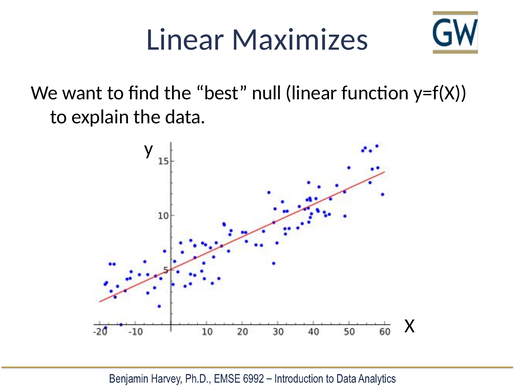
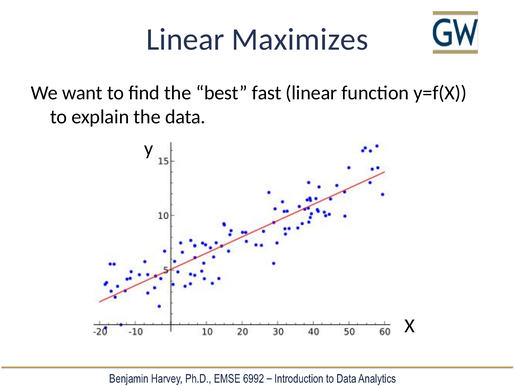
null: null -> fast (267, 93)
